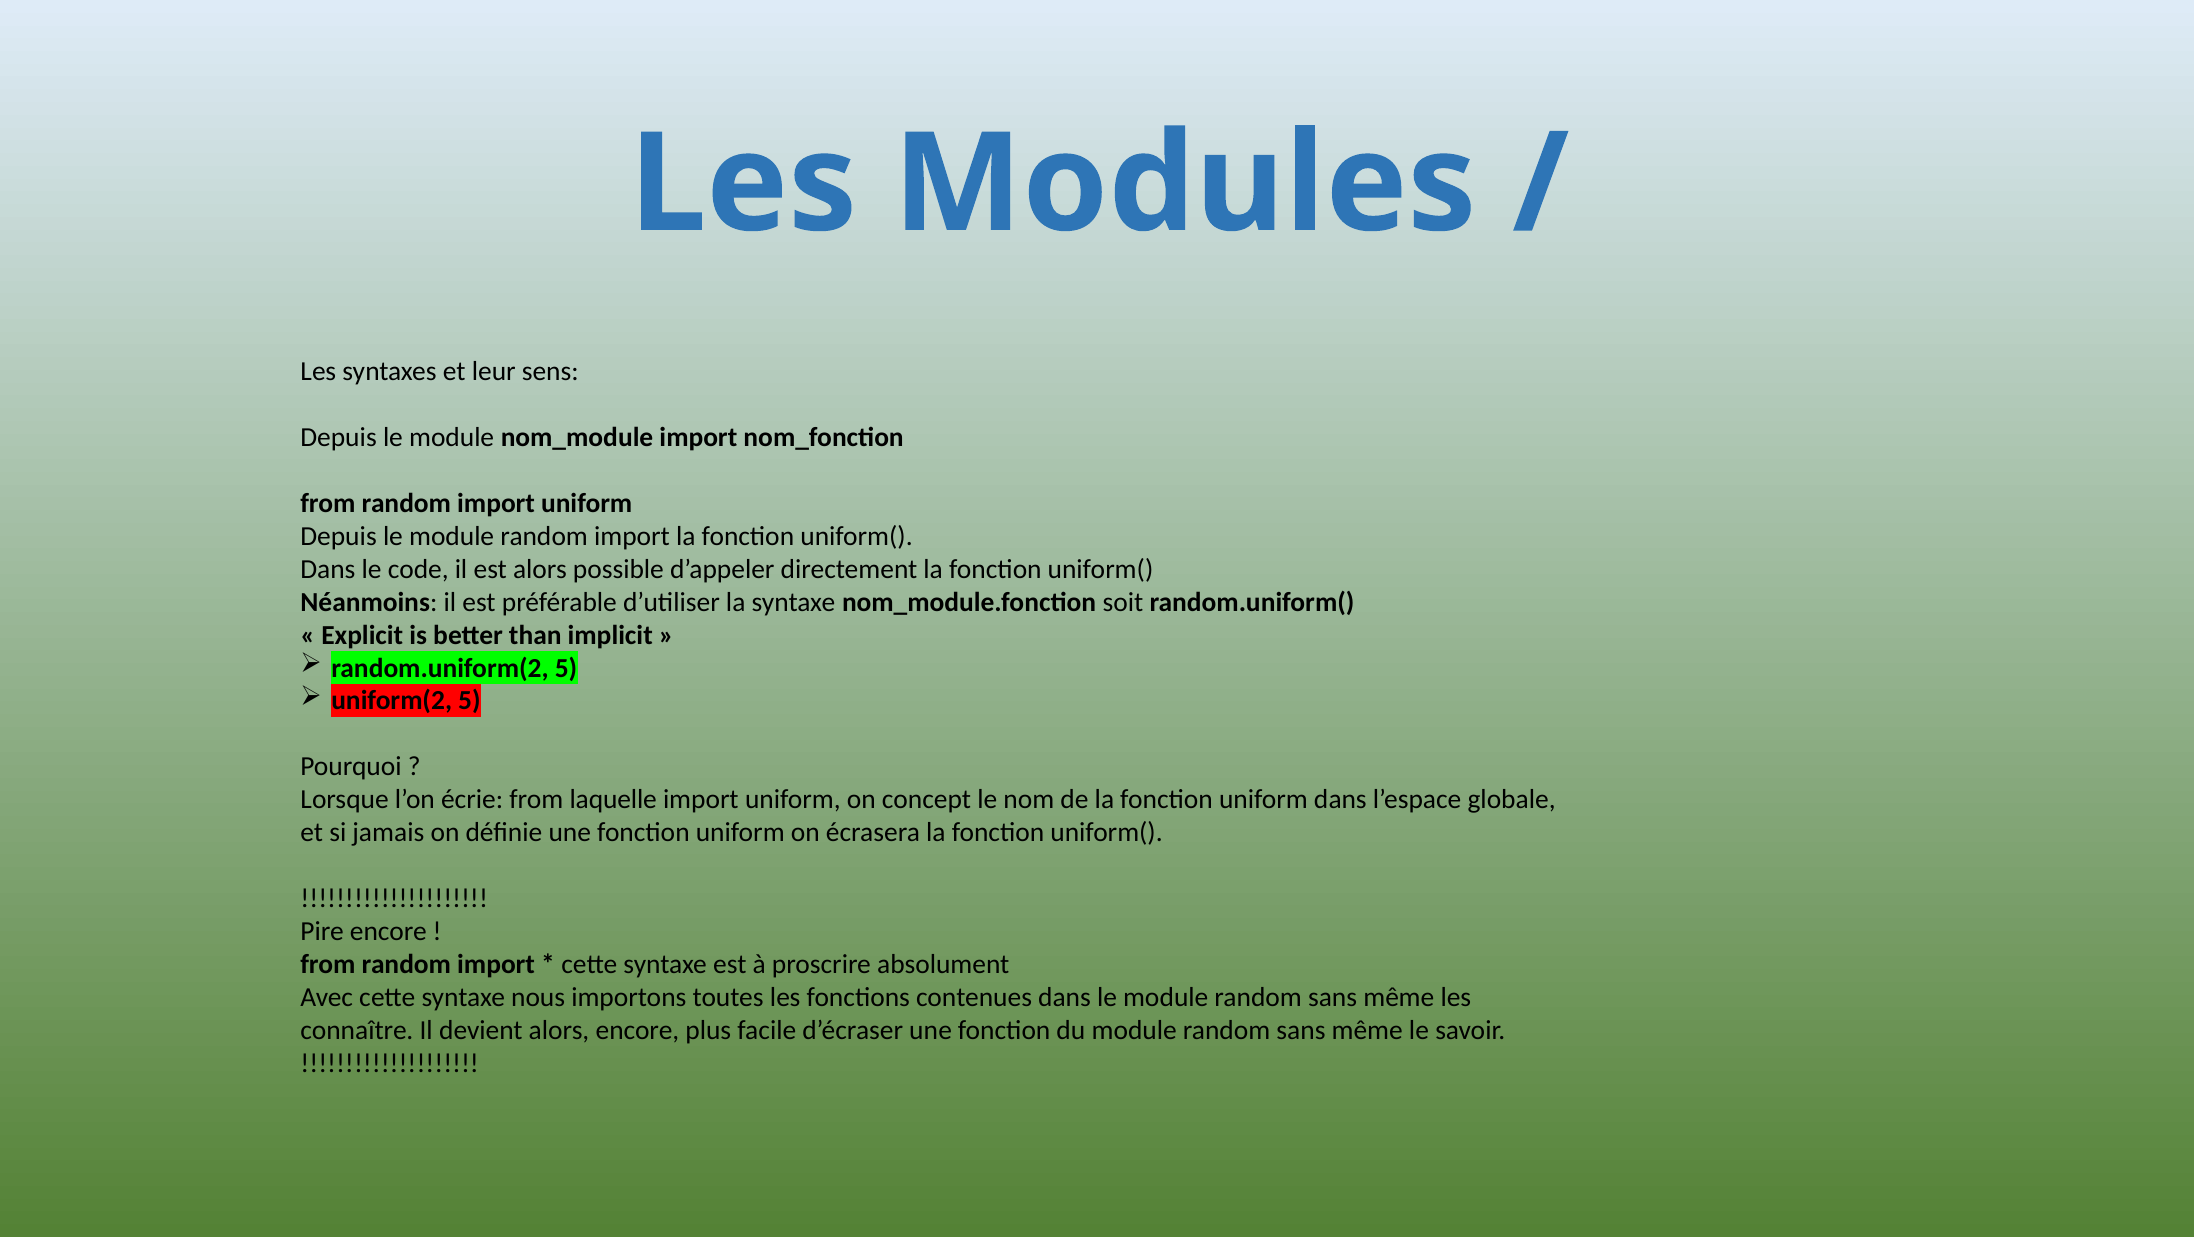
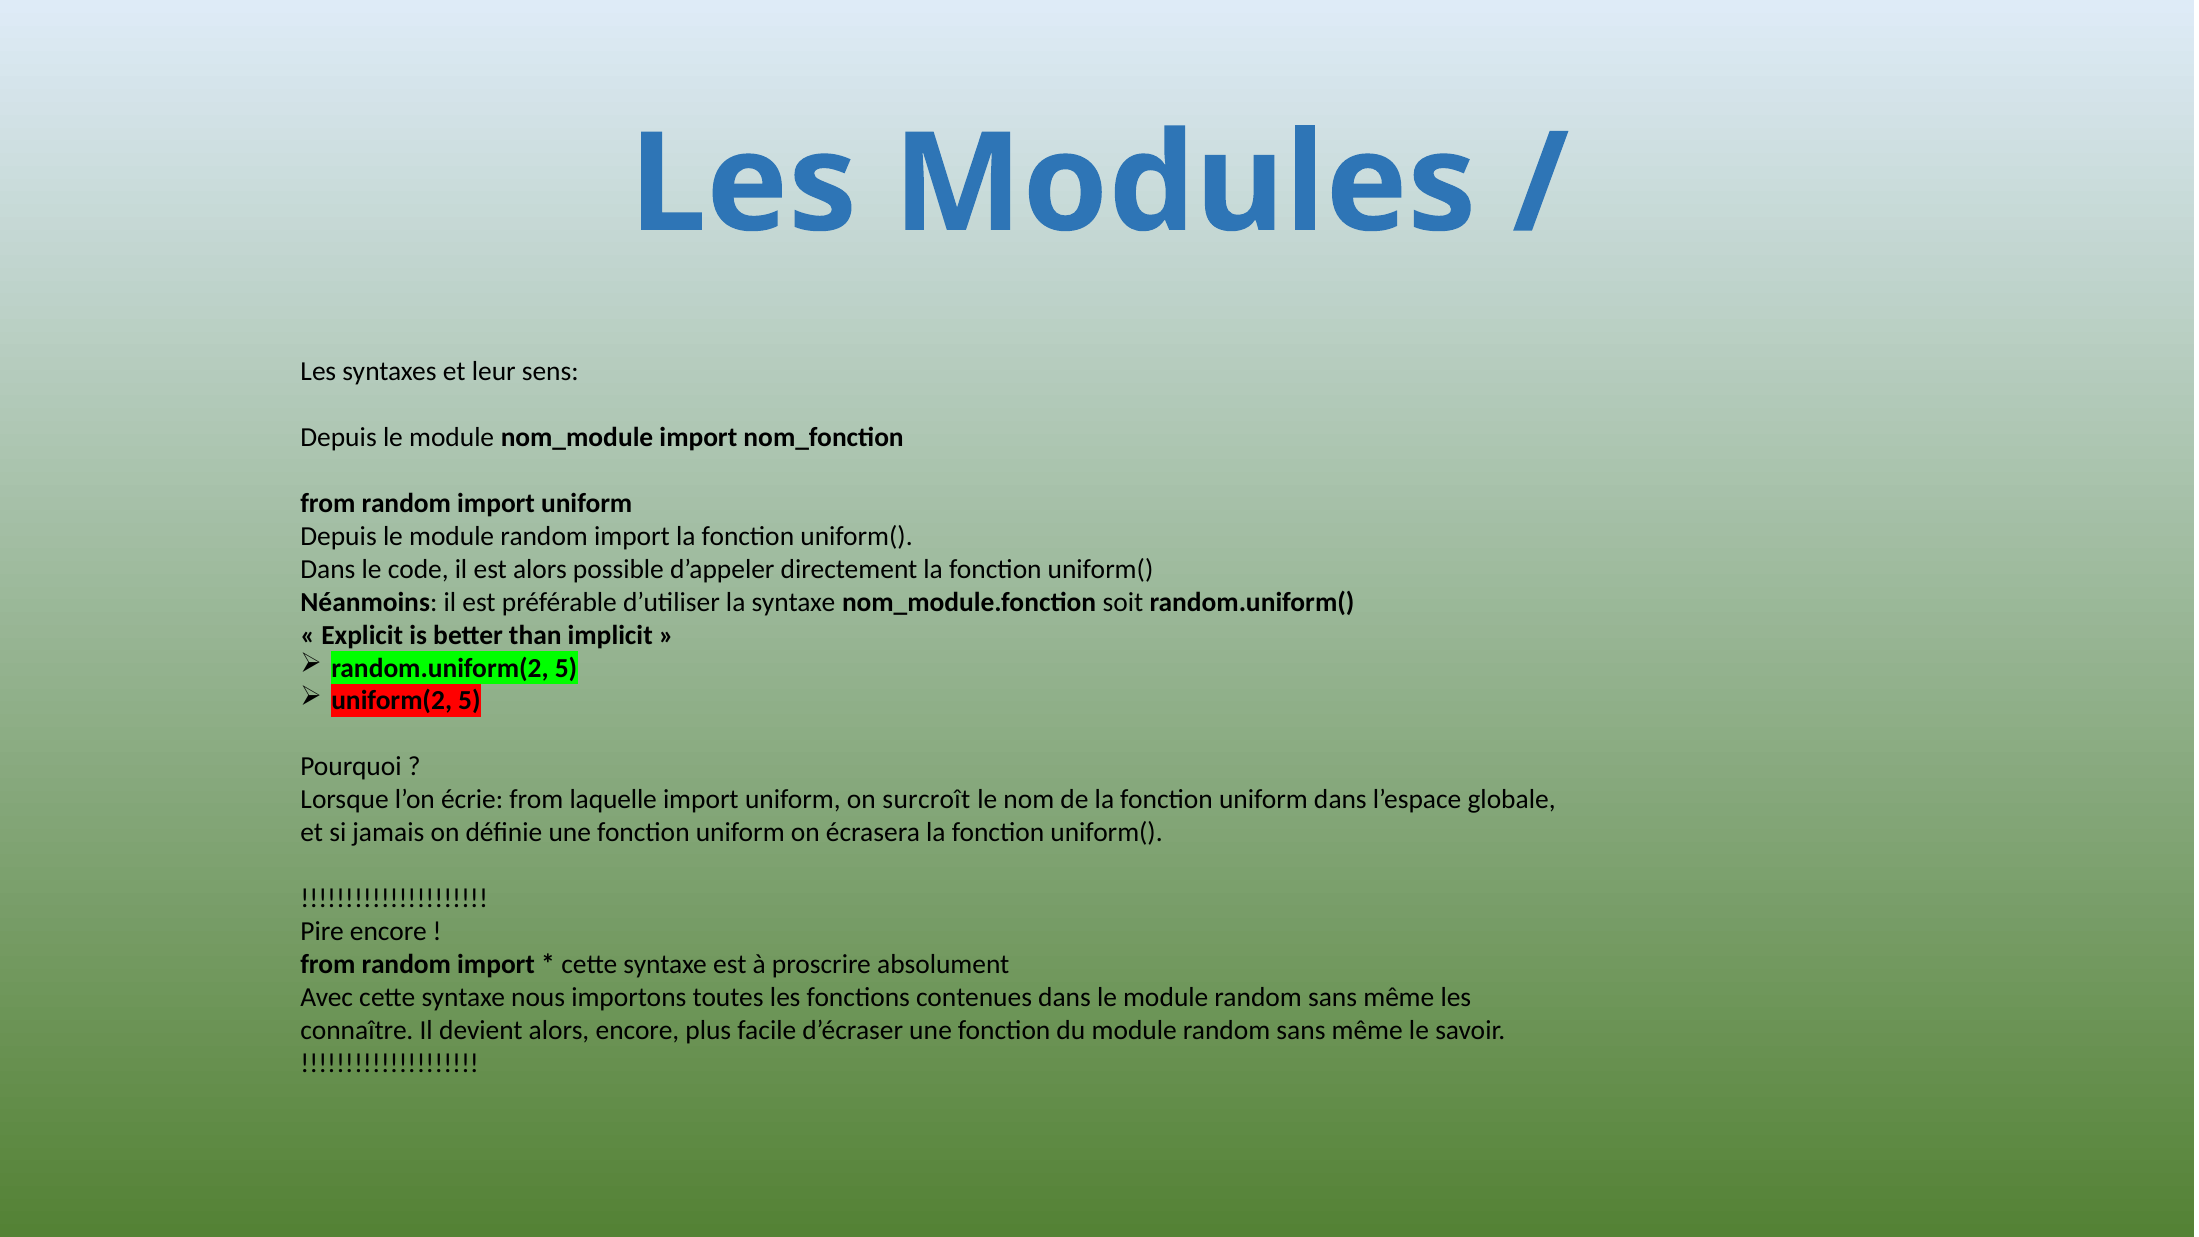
concept: concept -> surcroît (926, 800)
